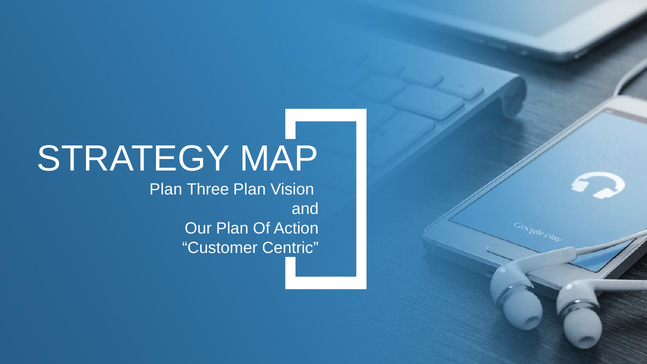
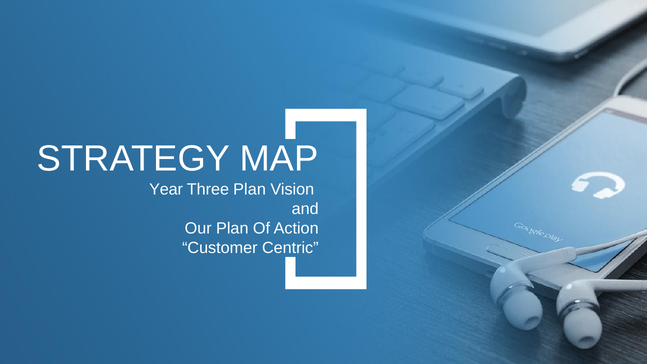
Plan: Plan -> Year (166, 189)
